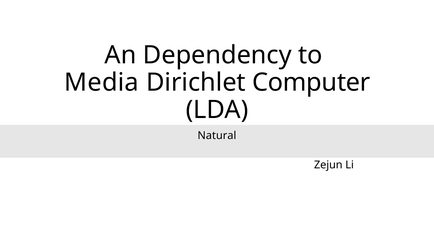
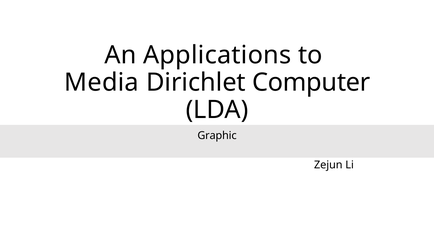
Dependency: Dependency -> Applications (217, 55)
Natural: Natural -> Graphic (217, 136)
